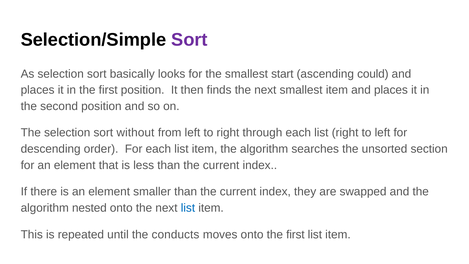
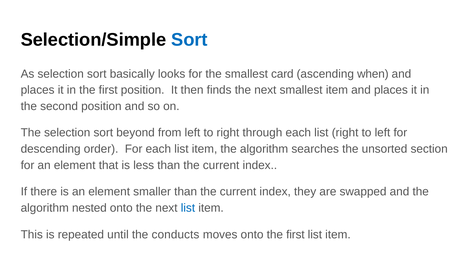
Sort colour: purple -> blue (189, 40)
start: start -> card (282, 74)
could: could -> when (373, 74)
without: without -> beyond (136, 133)
